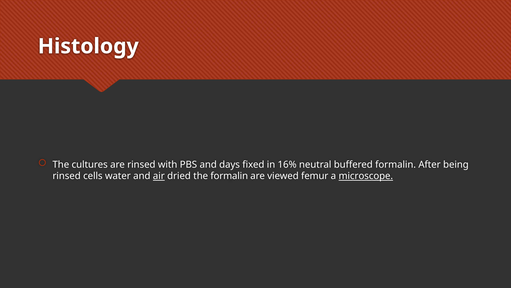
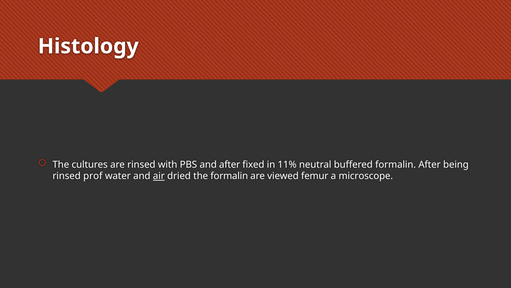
and days: days -> after (230, 164)
16%: 16% -> 11% (287, 164)
cells: cells -> prof (93, 176)
microscope underline: present -> none (366, 176)
